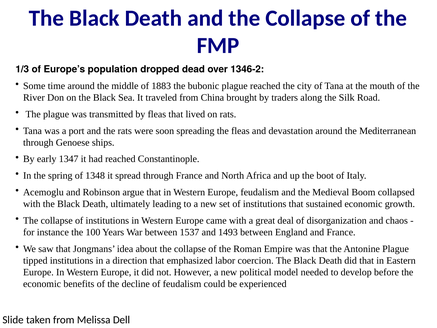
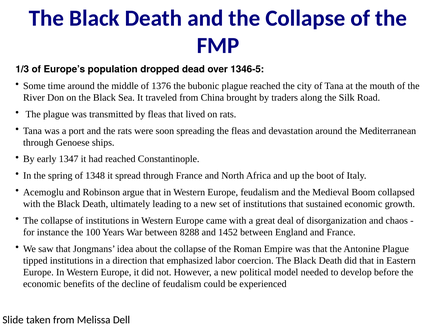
1346-2: 1346-2 -> 1346-5 (247, 69)
1883: 1883 -> 1376 (161, 86)
1537: 1537 -> 8288 (190, 232)
1493: 1493 -> 1452 (228, 232)
